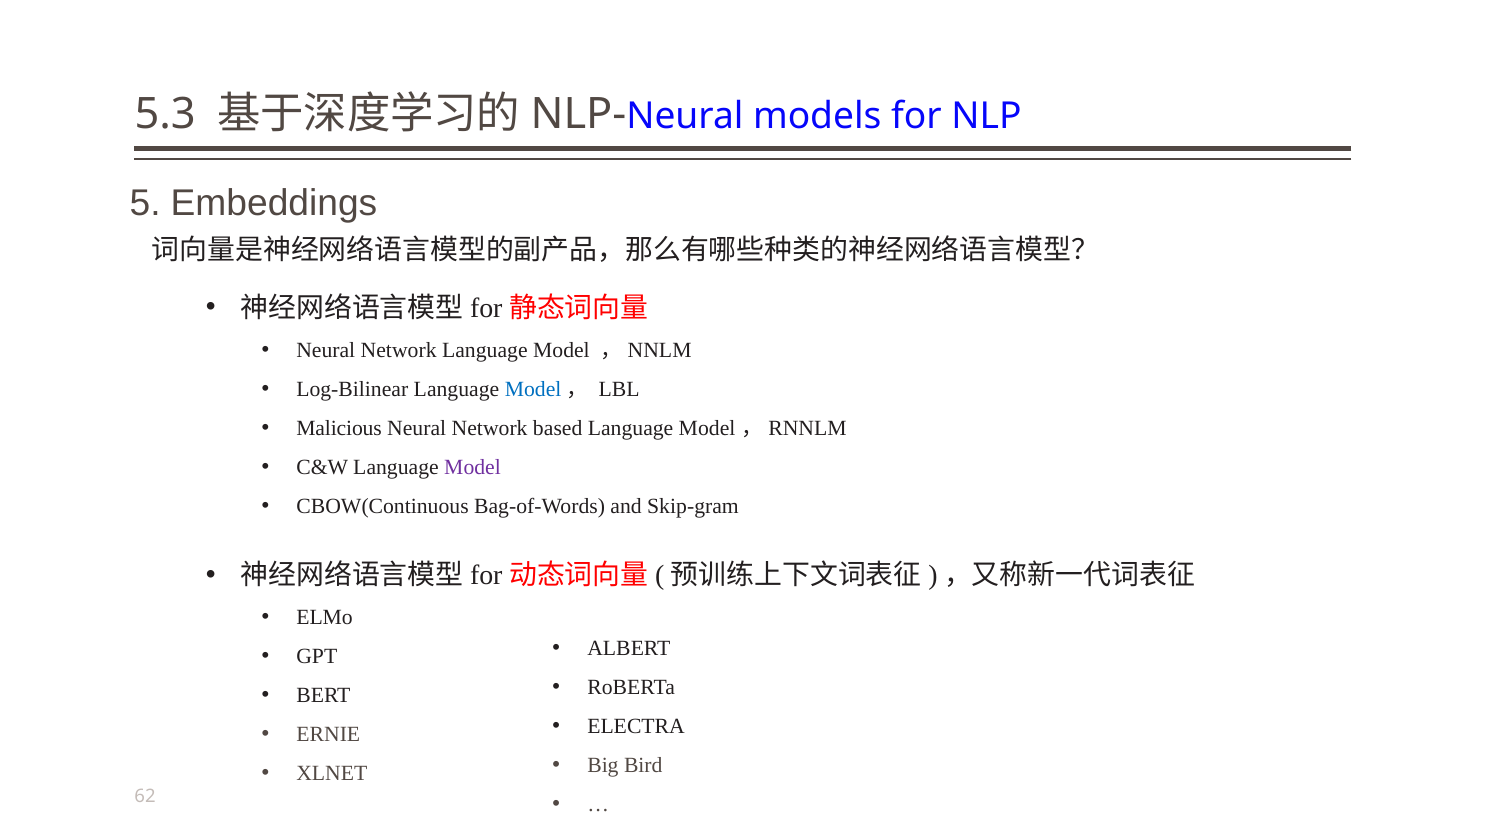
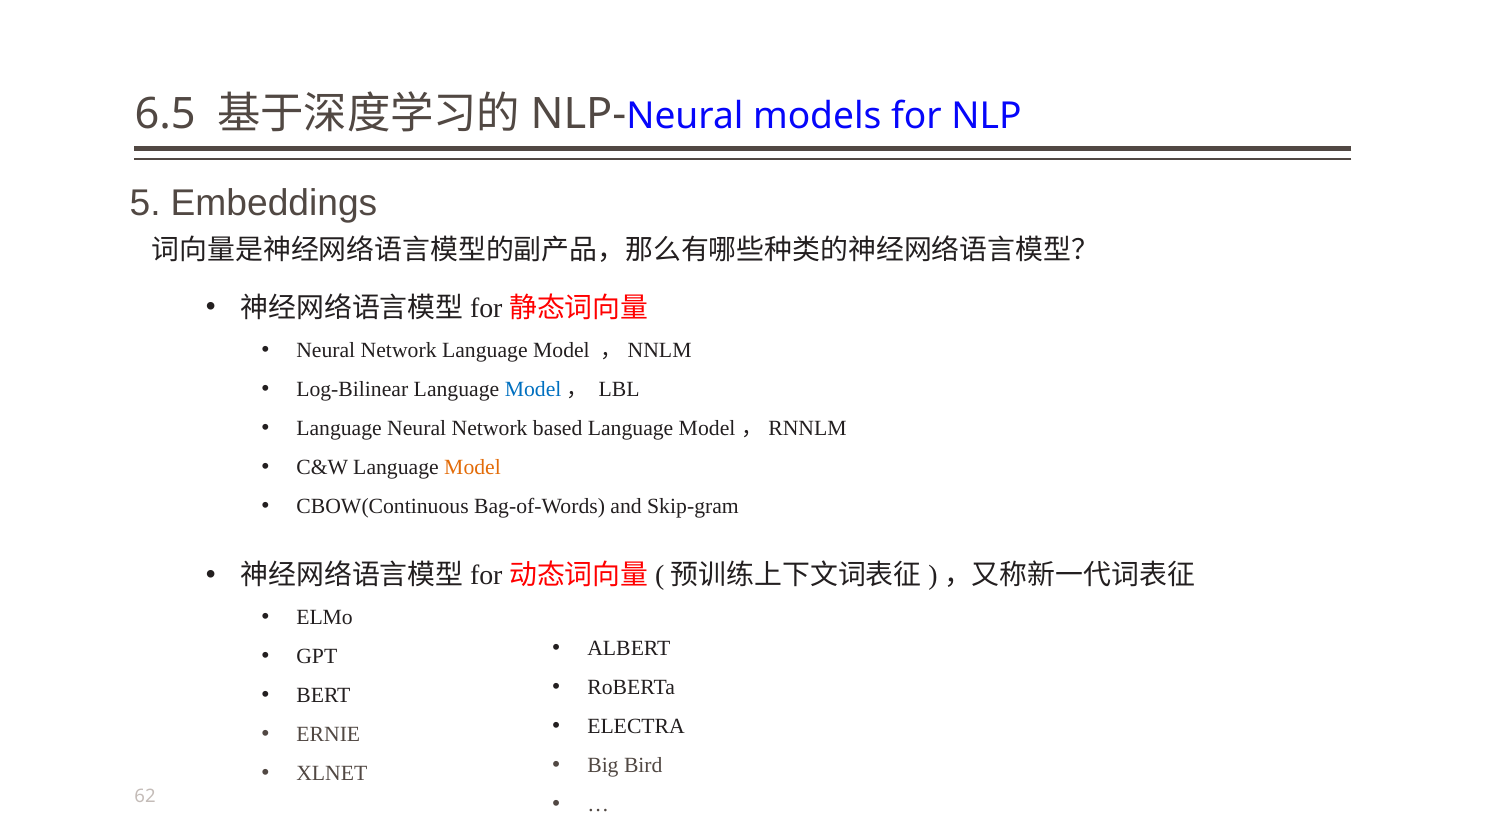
5.3: 5.3 -> 6.5 (165, 114)
Malicious: Malicious -> Language (339, 428)
Model colour: purple -> orange (473, 467)
